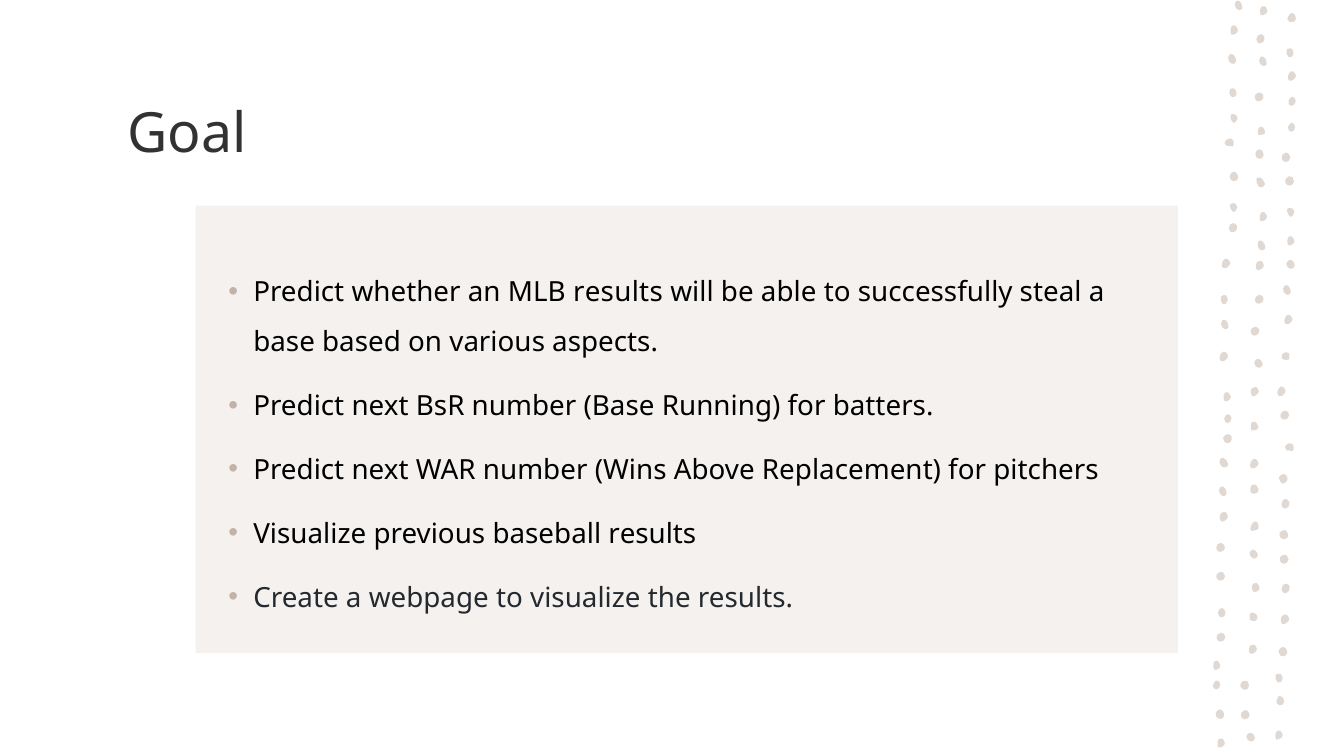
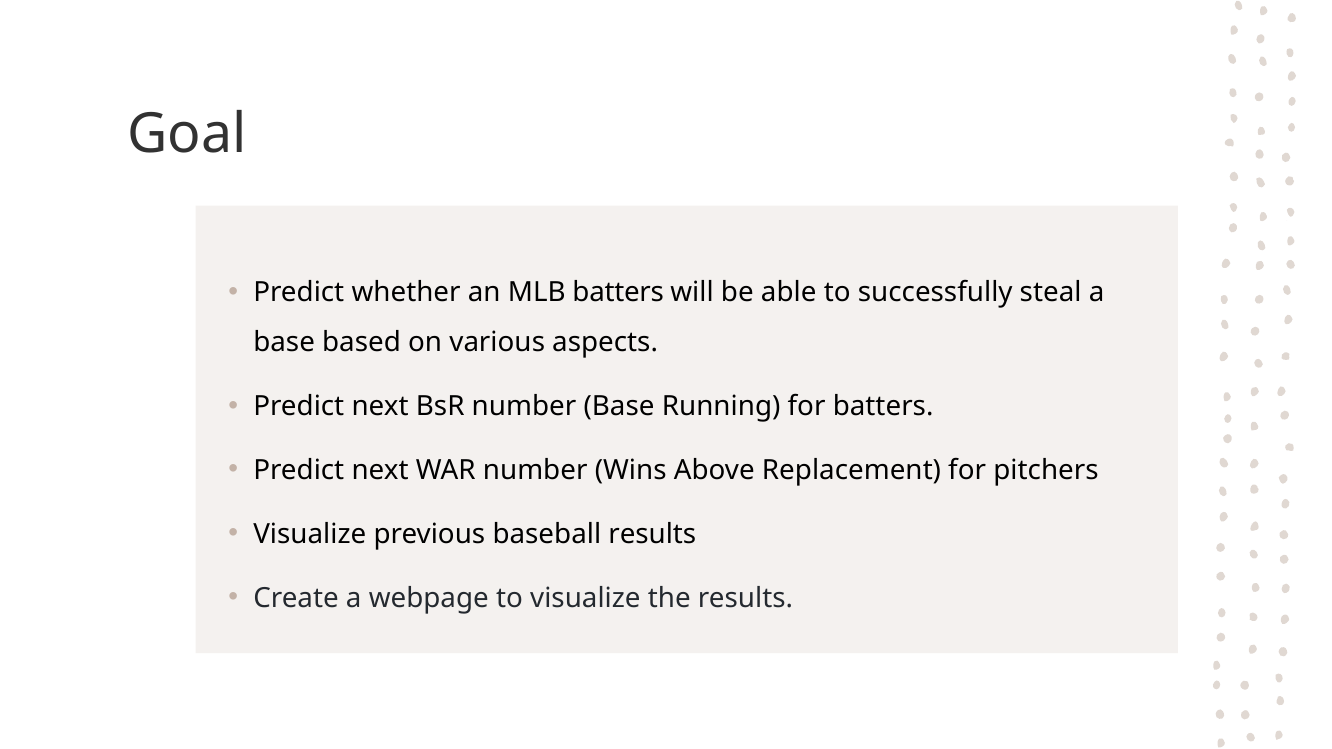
MLB results: results -> batters (618, 293)
